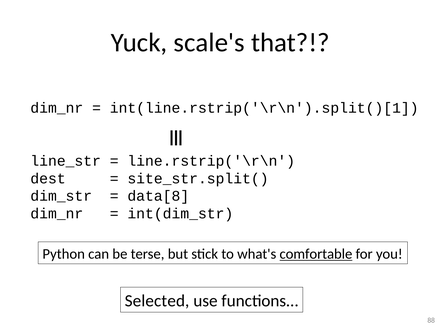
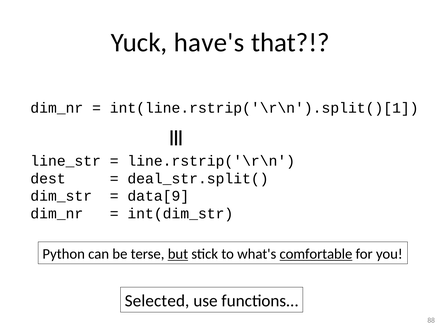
scale's: scale's -> have's (209, 43)
site_str.split(: site_str.split( -> deal_str.split( (198, 178)
data[8: data[8 -> data[9 (158, 196)
but underline: none -> present (178, 254)
